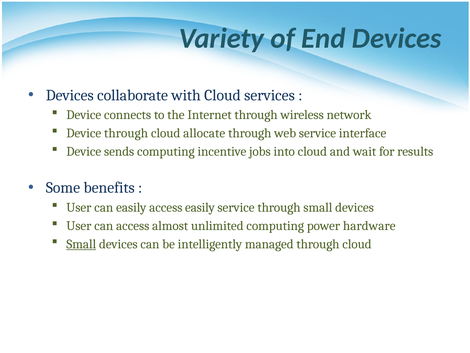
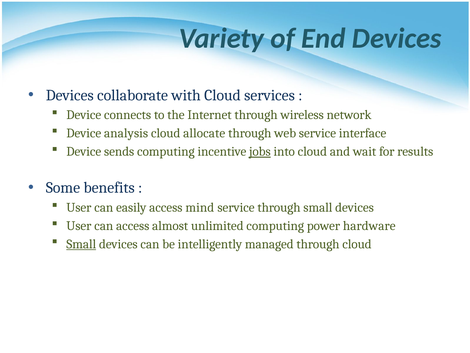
Device through: through -> analysis (126, 133)
jobs underline: none -> present (260, 151)
access easily: easily -> mind (200, 207)
